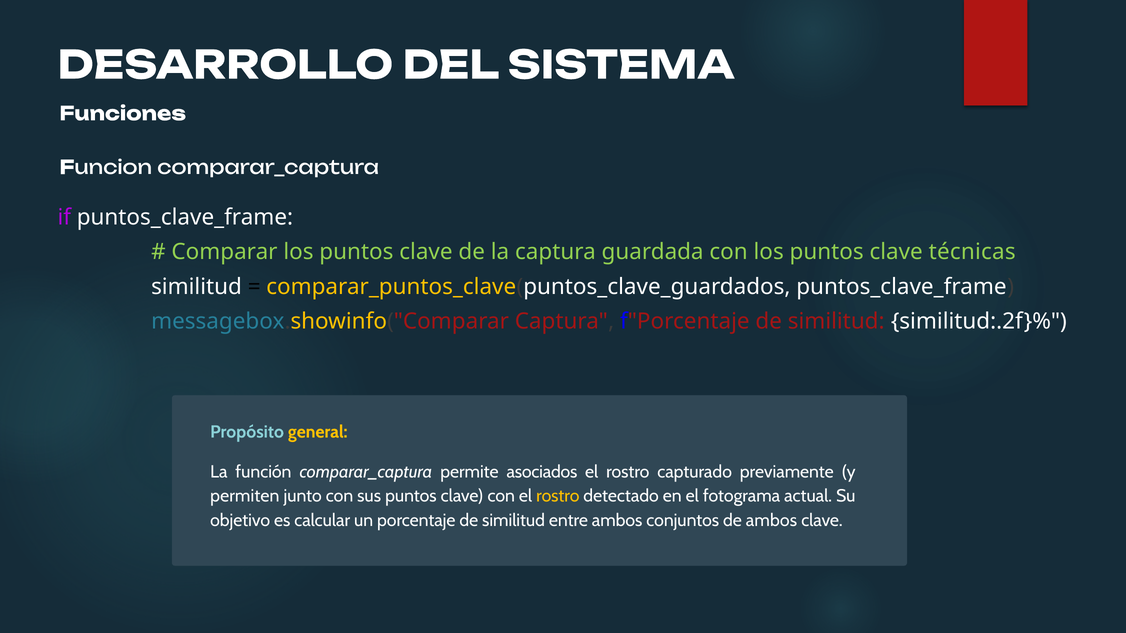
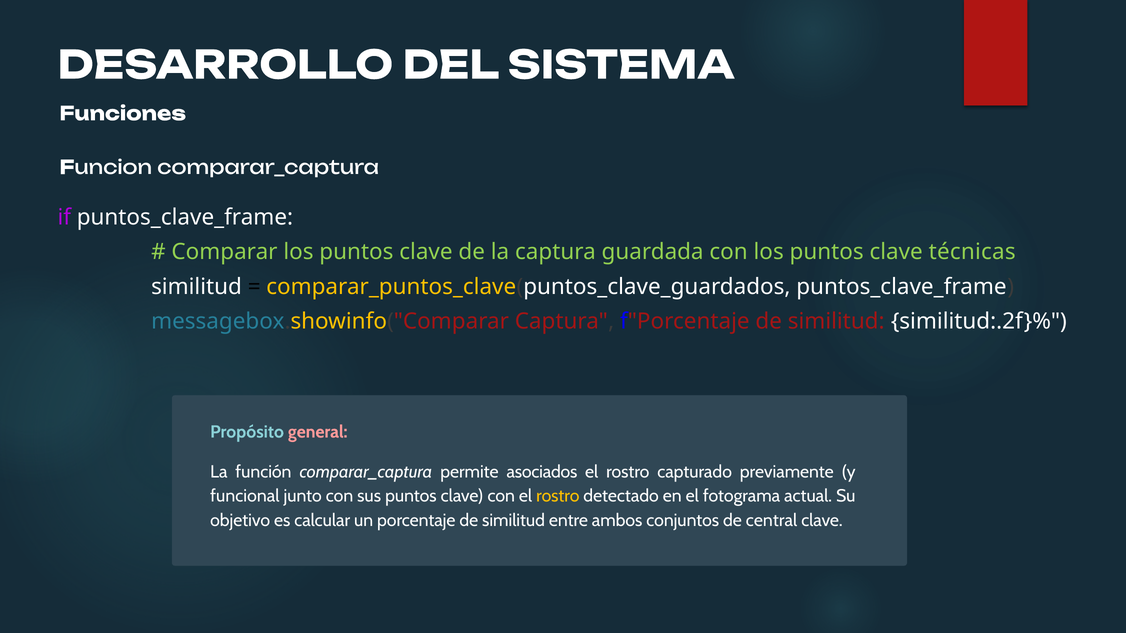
general colour: yellow -> pink (318, 432)
permiten: permiten -> funcional (245, 496)
de ambos: ambos -> central (772, 521)
